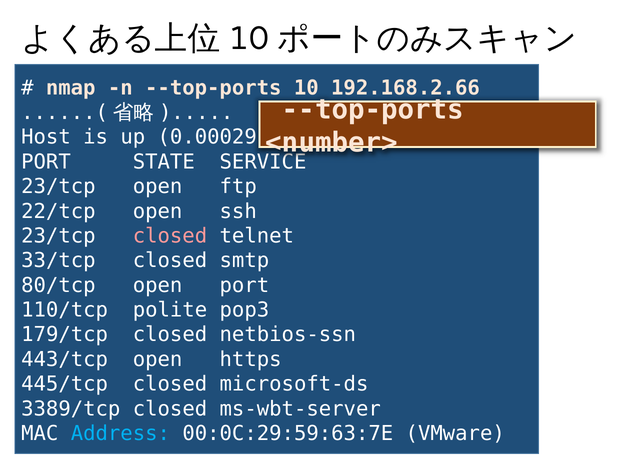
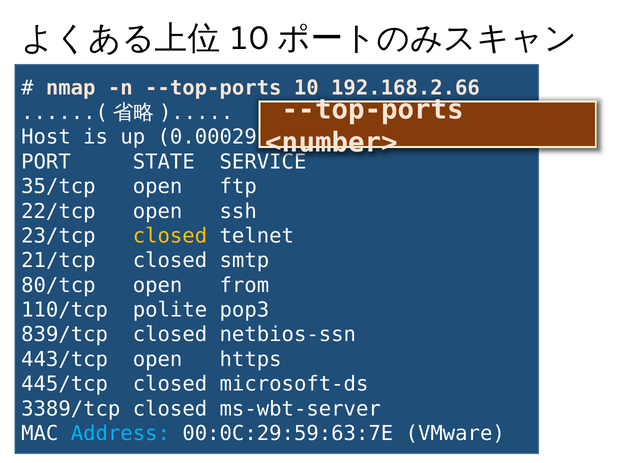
23/tcp: 23/tcp -> 35/tcp (58, 187)
closed colour: pink -> yellow (170, 236)
33/tcp: 33/tcp -> 21/tcp (58, 261)
open port: port -> from (244, 286)
179/tcp: 179/tcp -> 839/tcp (65, 335)
